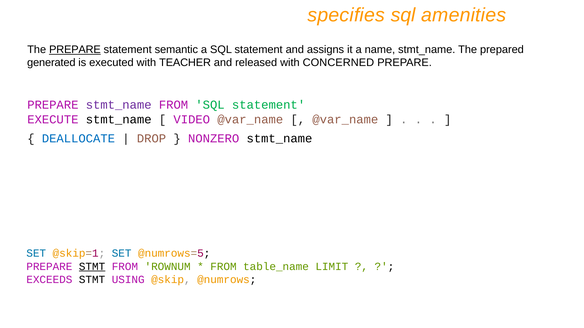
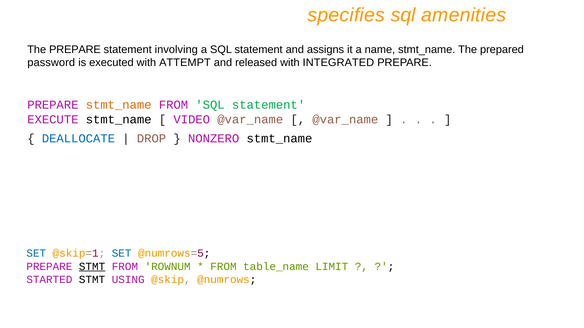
PREPARE underline: present -> none (75, 50)
semantic: semantic -> involving (176, 50)
generated: generated -> password (51, 63)
TEACHER: TEACHER -> ATTEMPT (185, 63)
CONCERNED: CONCERNED -> INTEGRATED (338, 63)
stmt_name colour: purple -> orange (119, 105)
EXCEEDS: EXCEEDS -> STARTED (49, 280)
